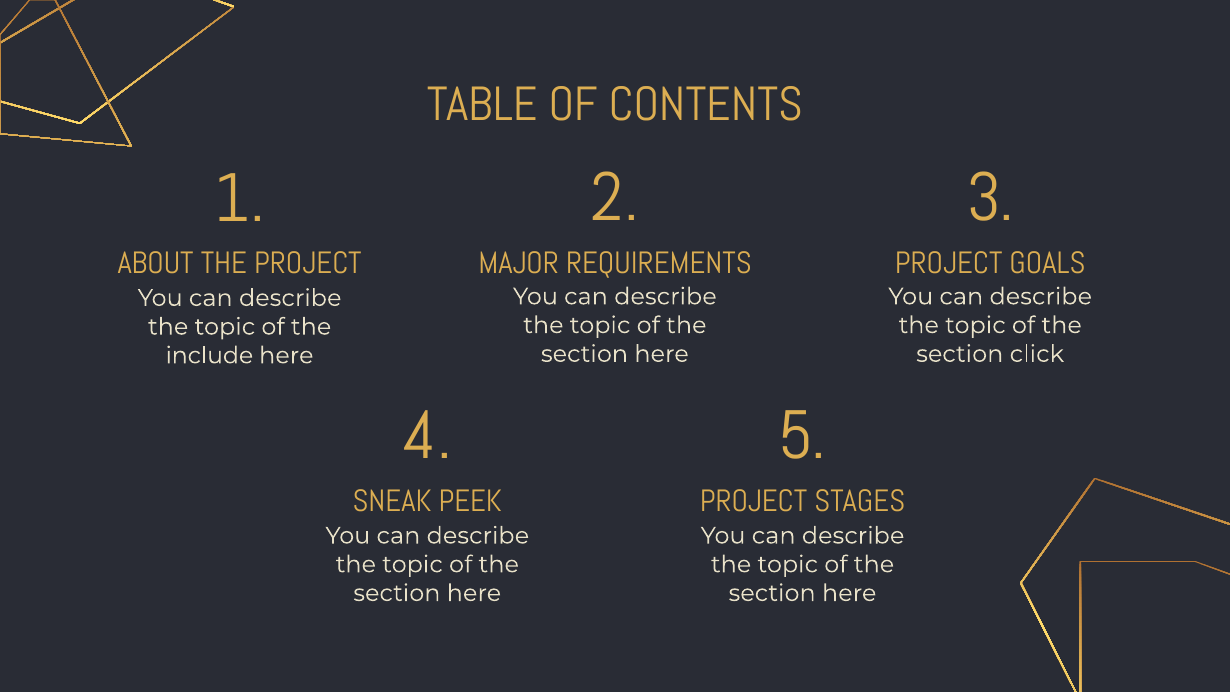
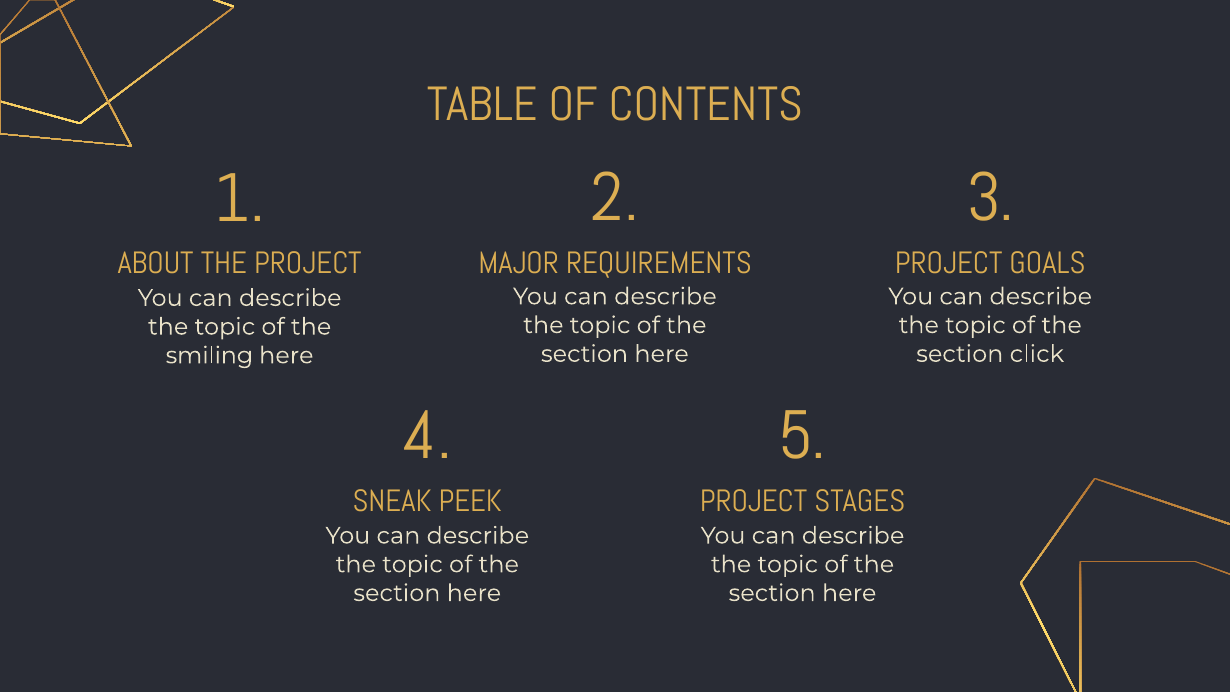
include: include -> smiling (209, 355)
